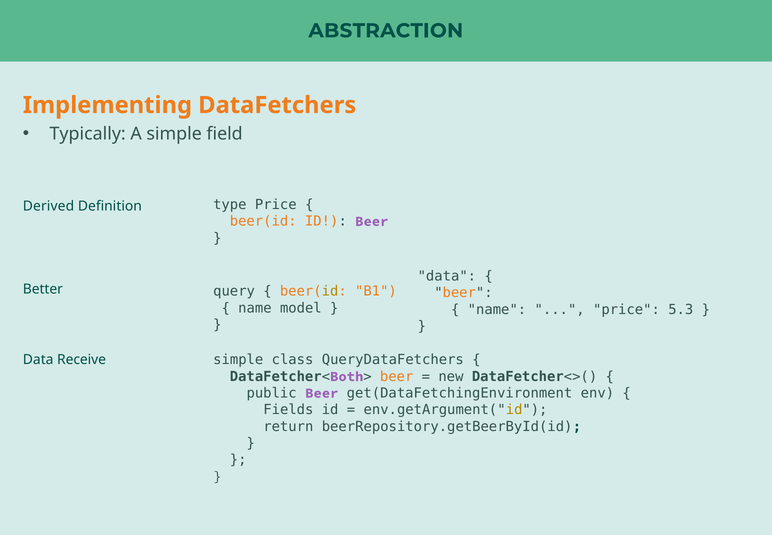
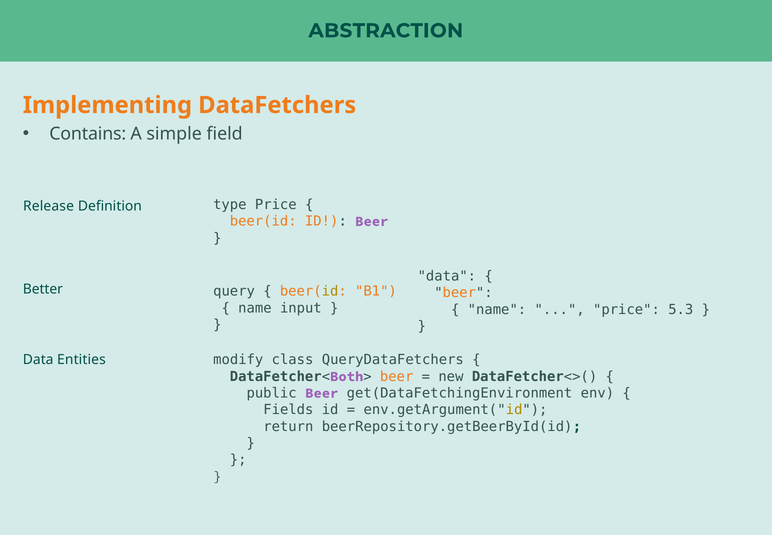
Typically: Typically -> Contains (88, 134)
Derived: Derived -> Release (49, 206)
model: model -> input (301, 308)
simple: simple -> modify (238, 359)
Receive: Receive -> Entities (81, 359)
